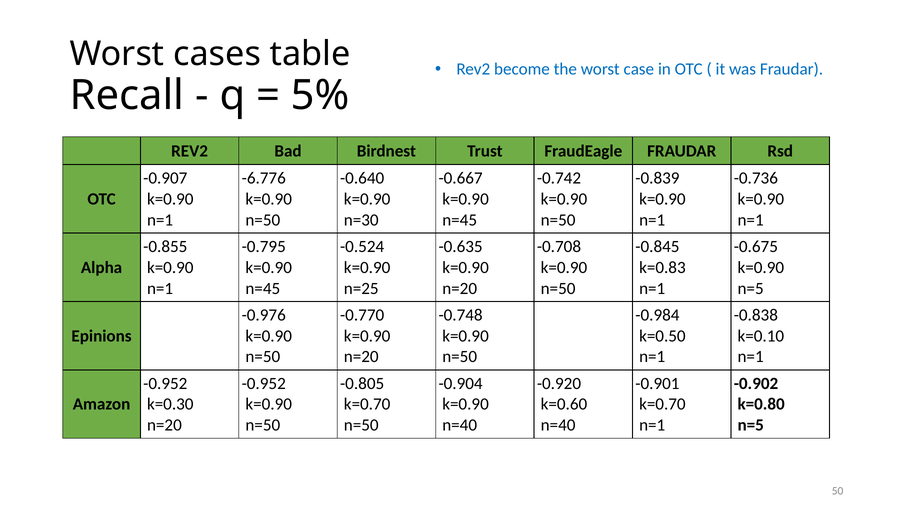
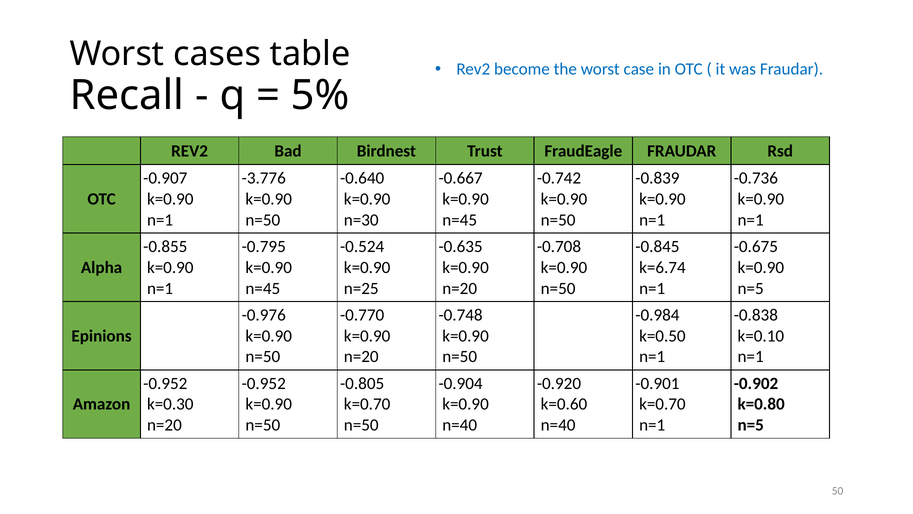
-6.776: -6.776 -> -3.776 (264, 178)
k=0.83: k=0.83 -> k=6.74 (662, 267)
